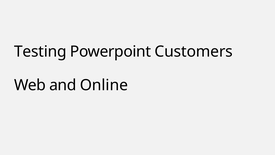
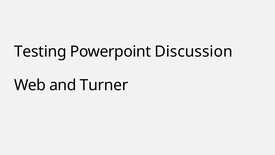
Customers: Customers -> Discussion (194, 52)
Online: Online -> Turner (104, 85)
